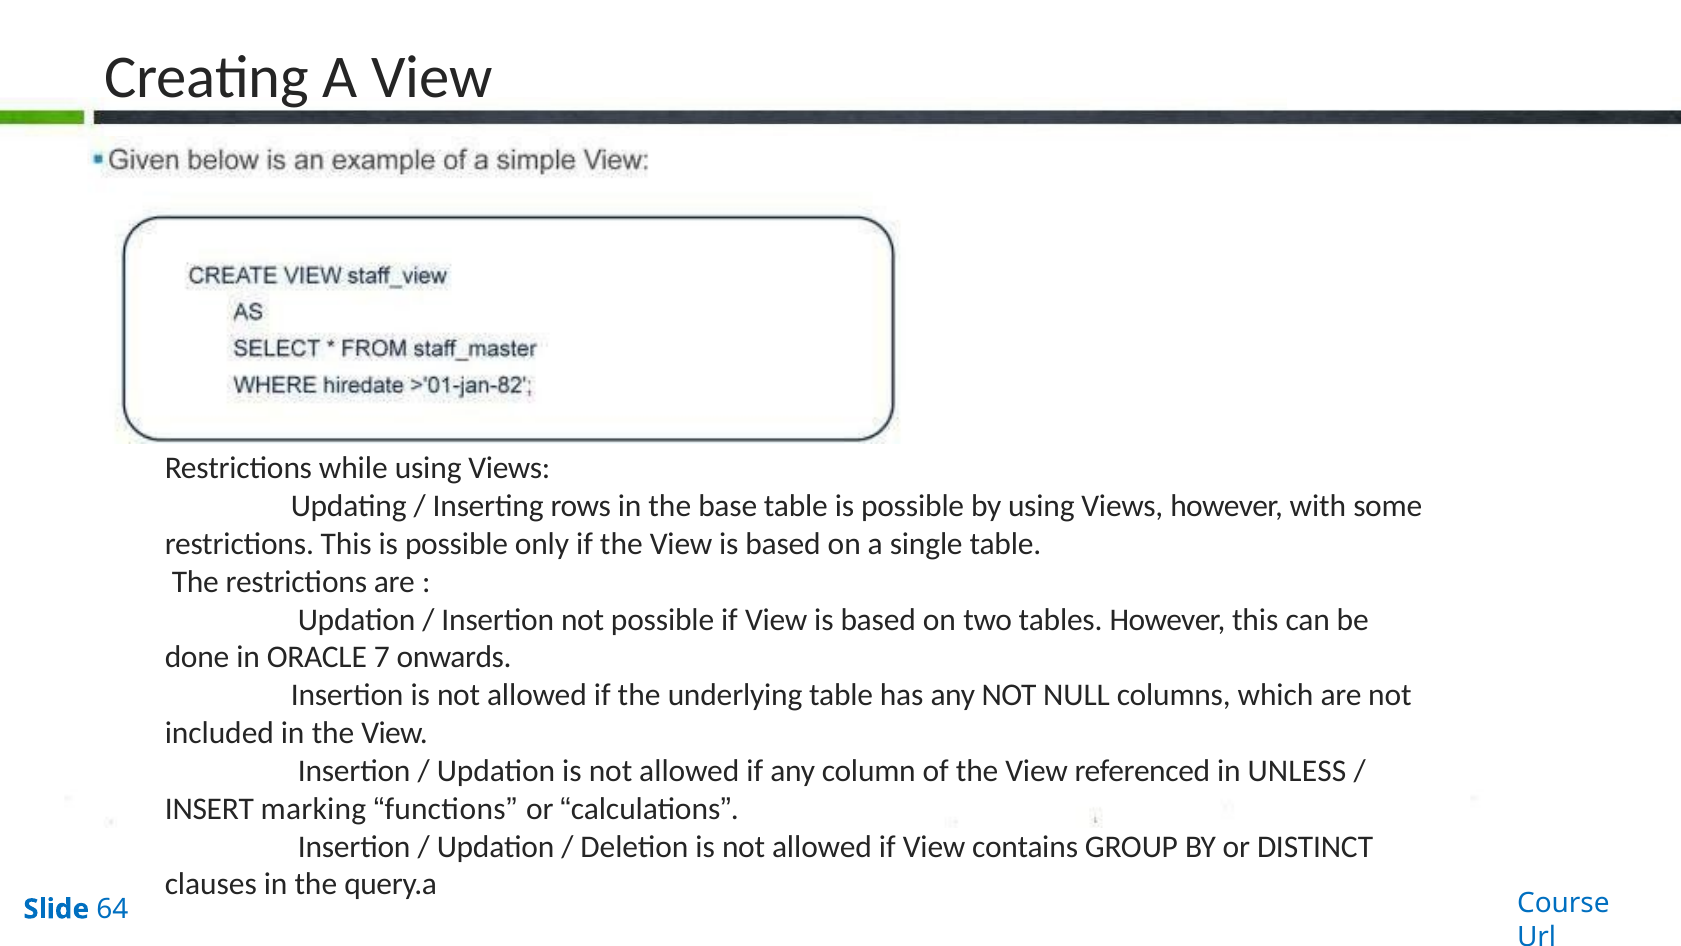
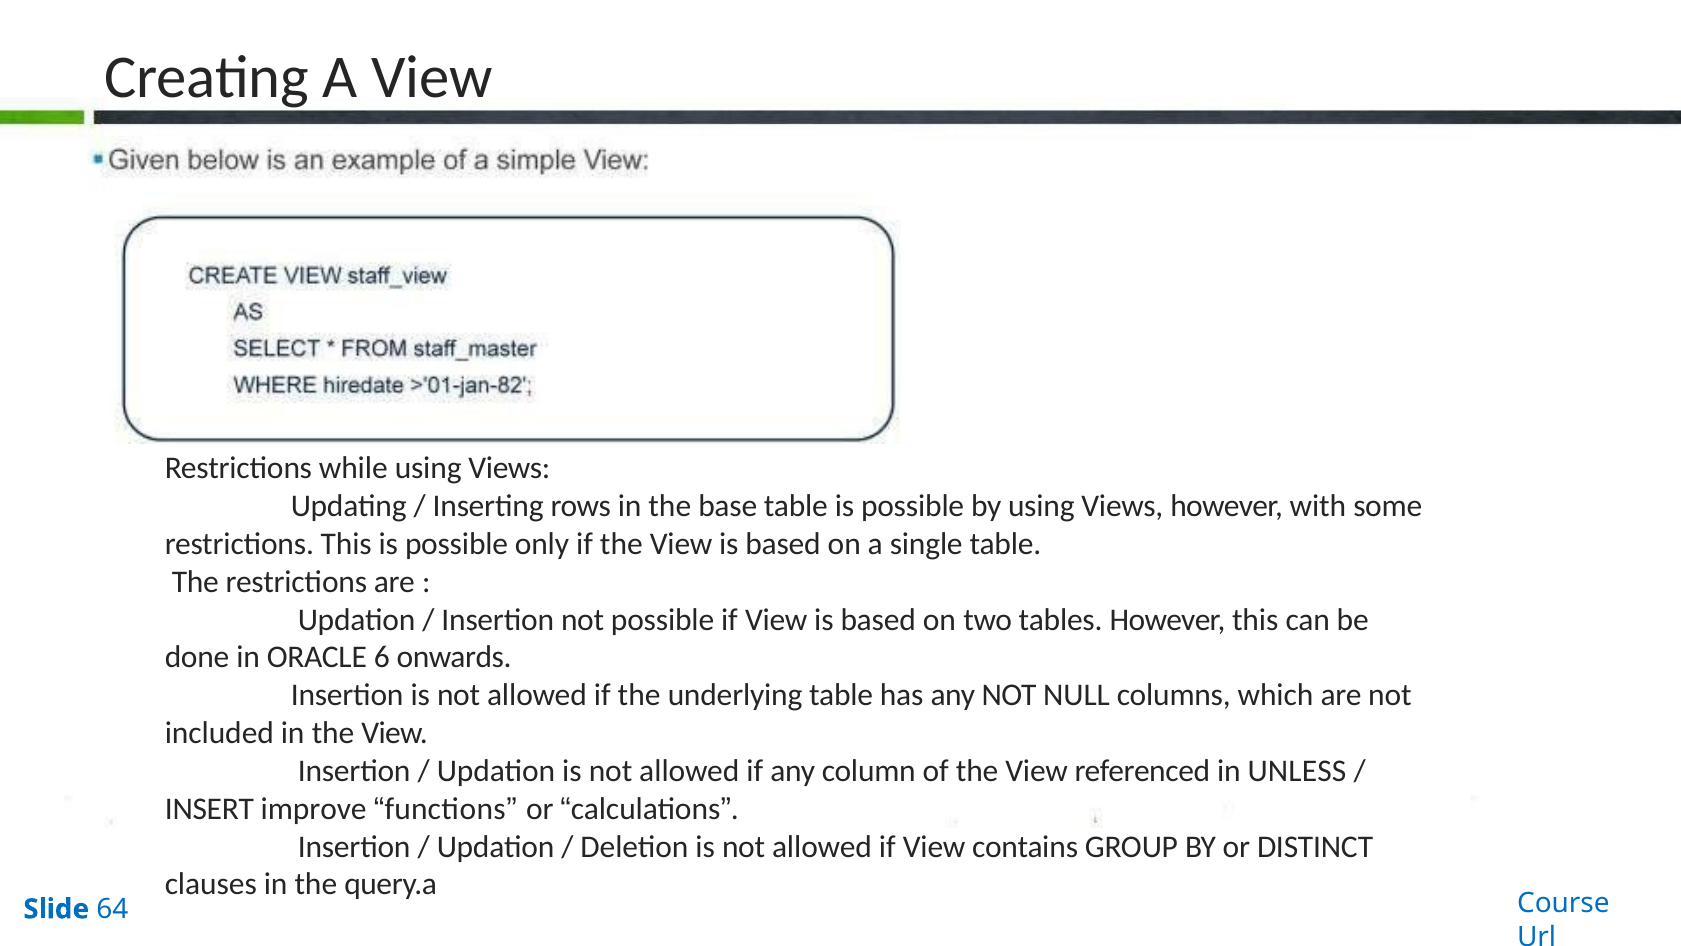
7: 7 -> 6 (382, 657)
marking: marking -> improve (314, 808)
